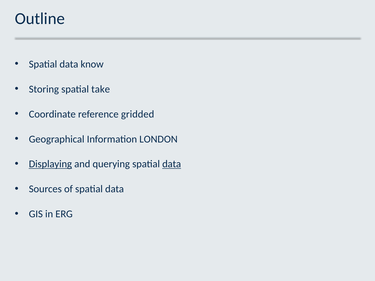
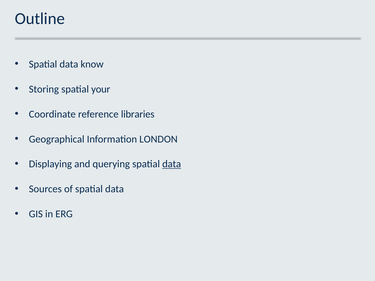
take: take -> your (101, 89)
gridded: gridded -> libraries (138, 114)
Displaying underline: present -> none (50, 164)
